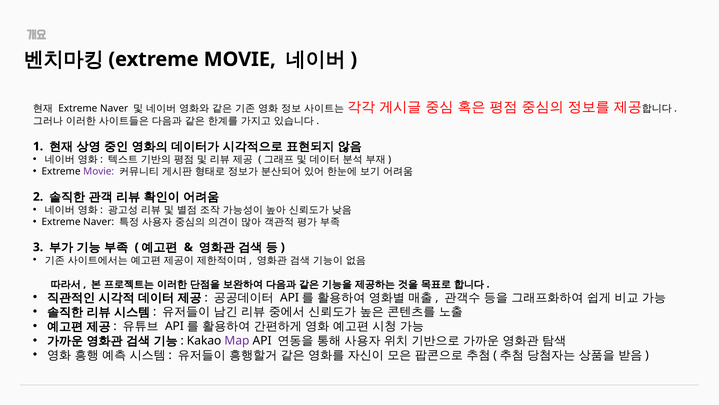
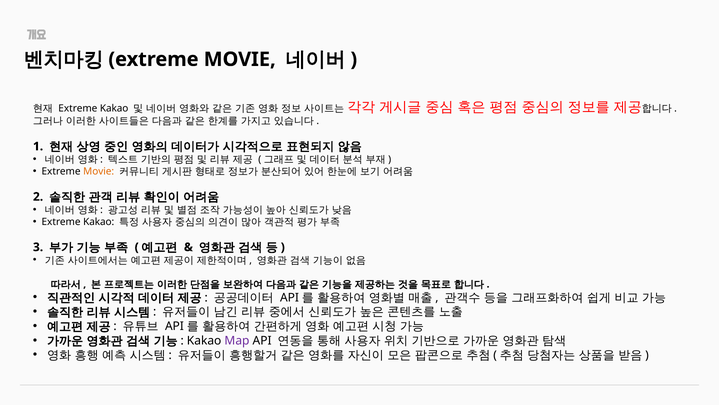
Naver: Naver -> Kakao (114, 108)
Movie colour: purple -> orange (99, 171)
Naver: Naver -> Kakao (99, 222)
